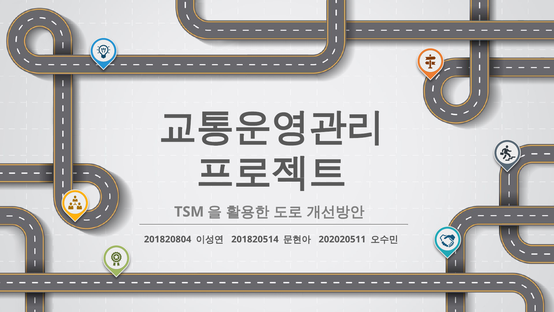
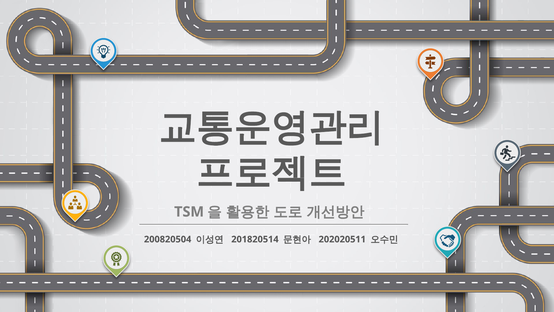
201820804: 201820804 -> 200820504 (168, 239)
